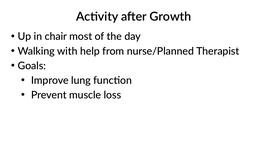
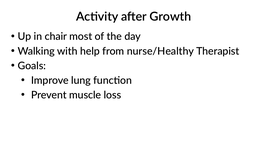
nurse/Planned: nurse/Planned -> nurse/Healthy (160, 51)
